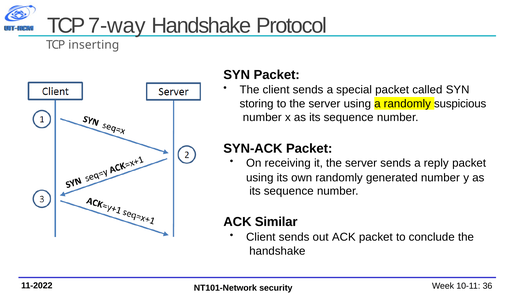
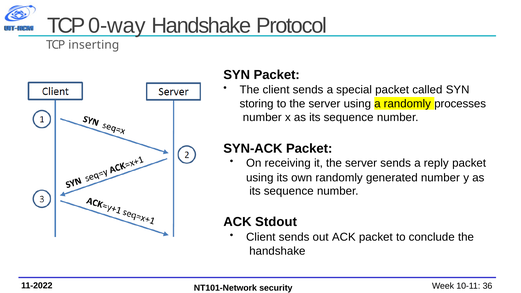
7-way: 7-way -> 0-way (117, 26)
suspicious: suspicious -> processes (460, 104)
Similar: Similar -> Stdout (276, 222)
